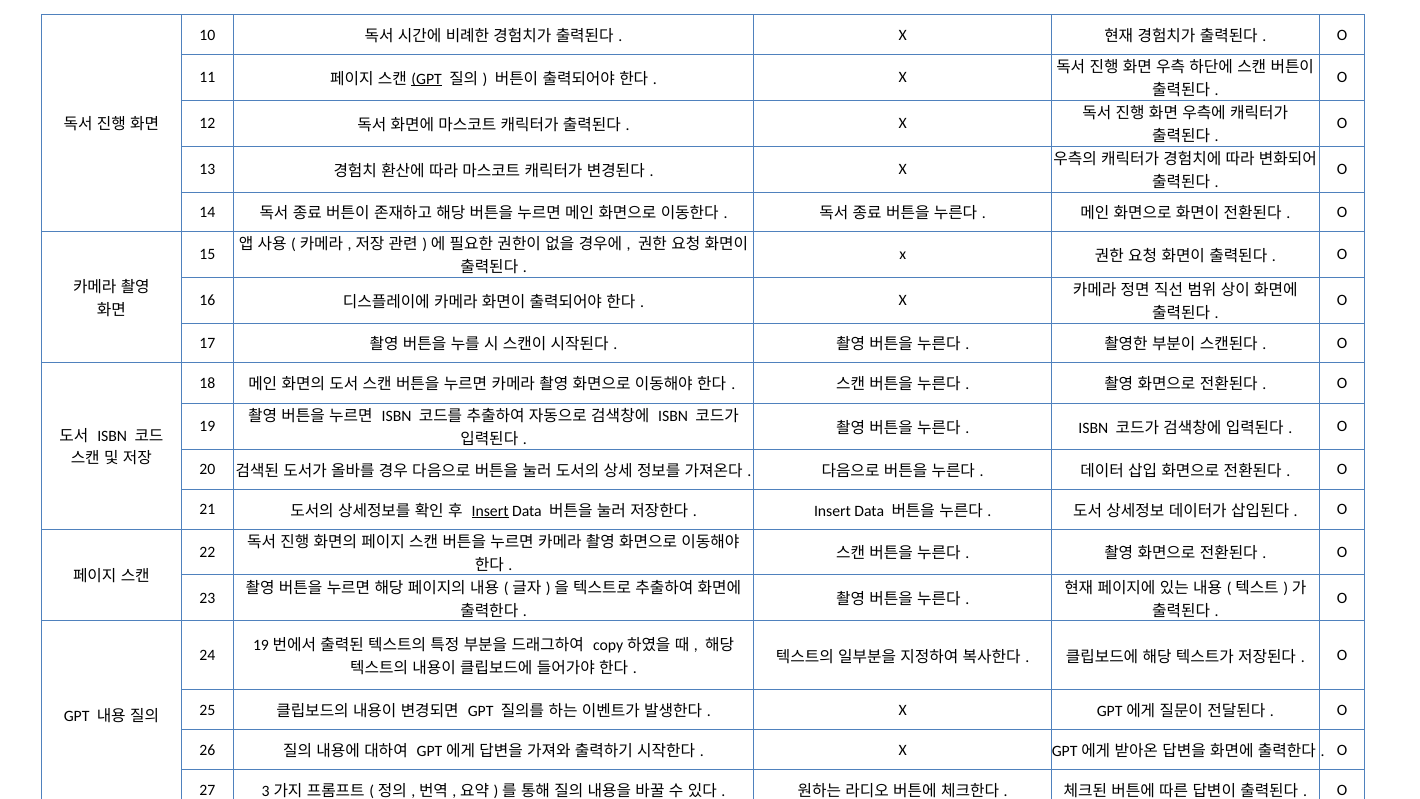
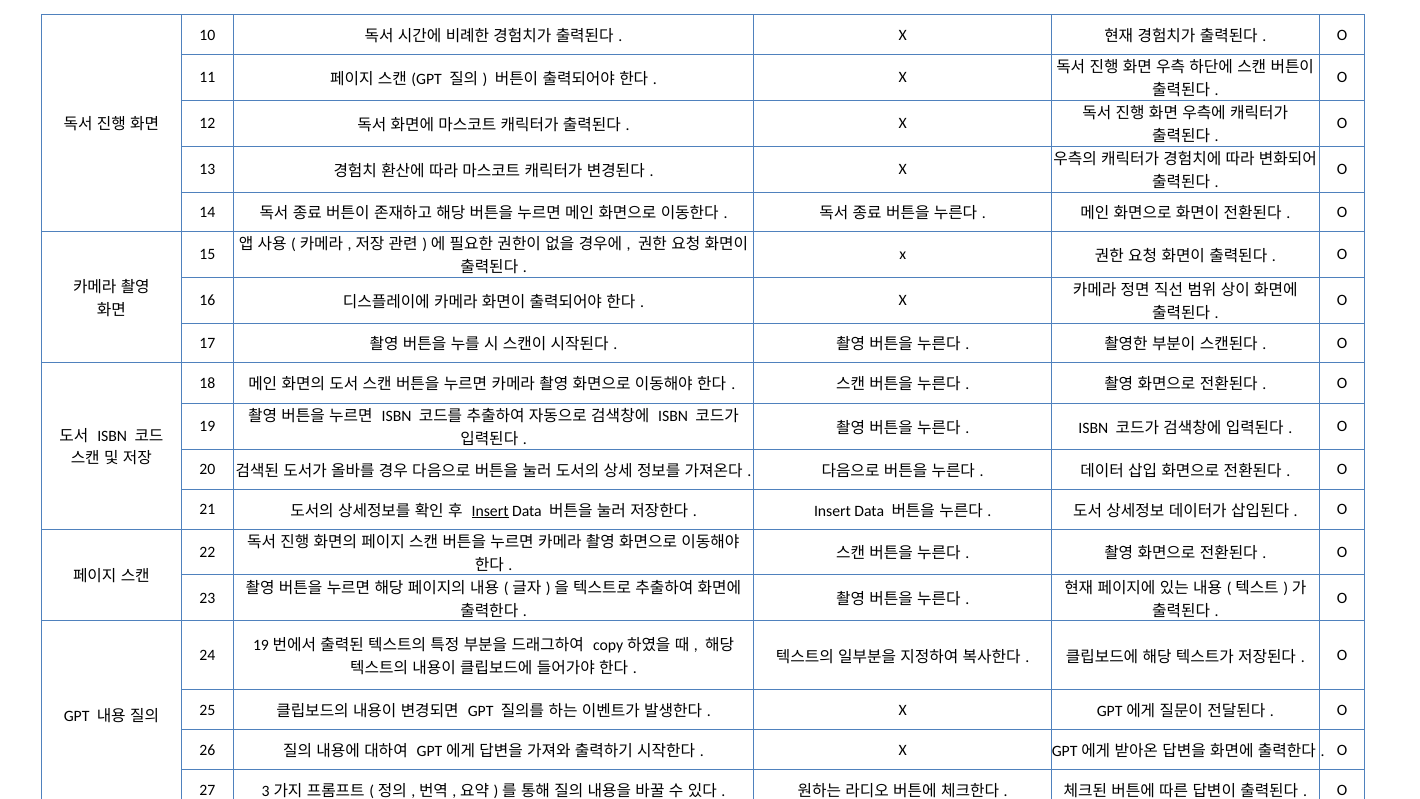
GPT underline: present -> none (427, 79)
